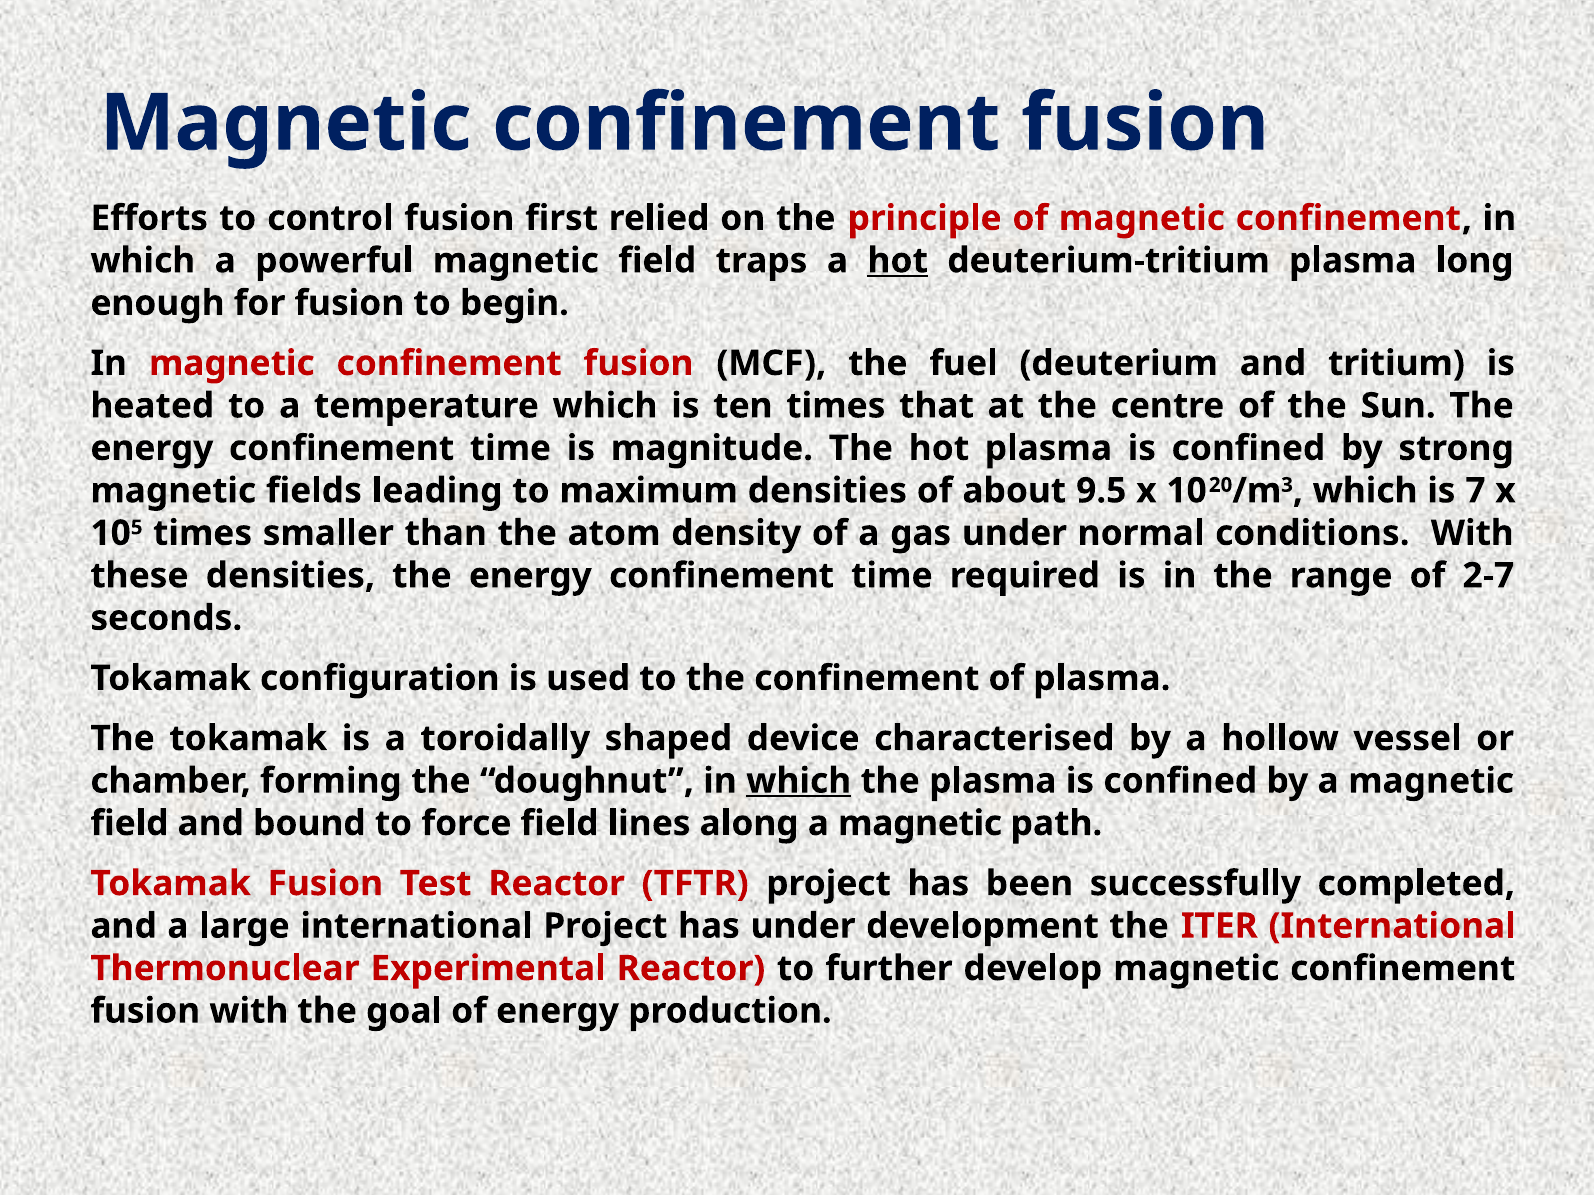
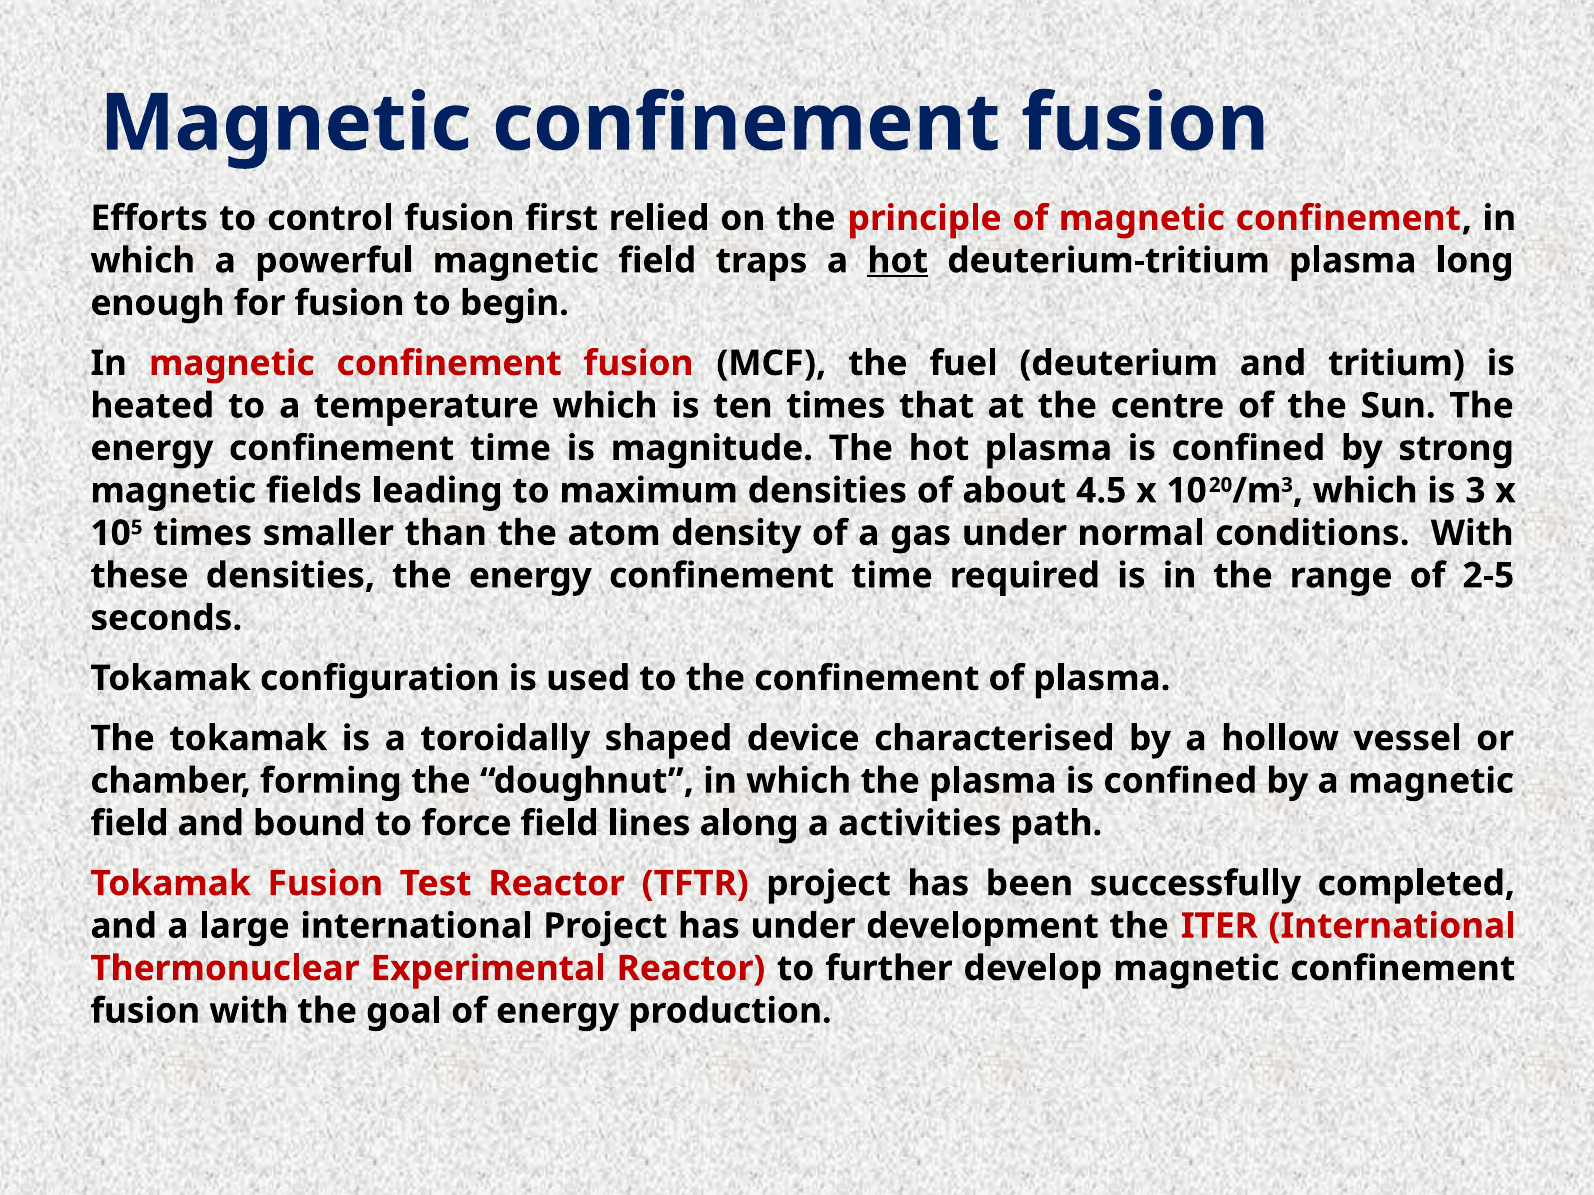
9.5: 9.5 -> 4.5 (1101, 491)
7: 7 -> 3 (1475, 491)
2-7: 2-7 -> 2-5 (1488, 576)
which underline: present -> none (799, 781)
along a magnetic: magnetic -> activities (920, 824)
